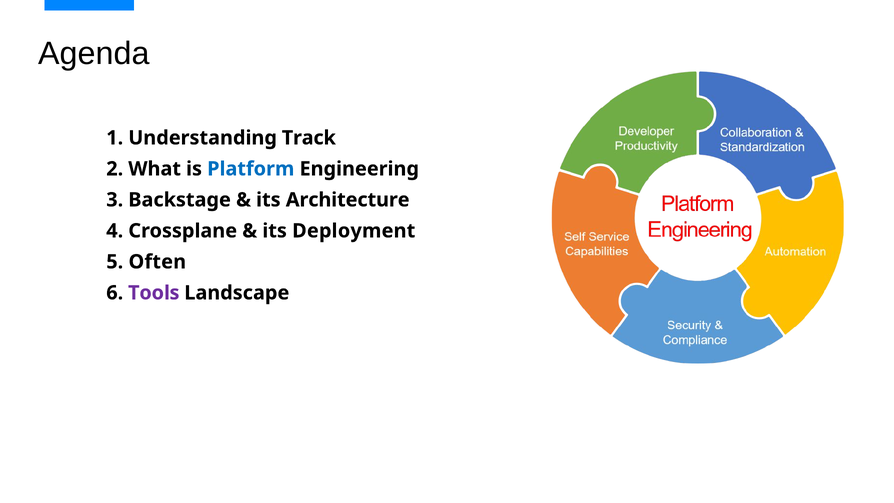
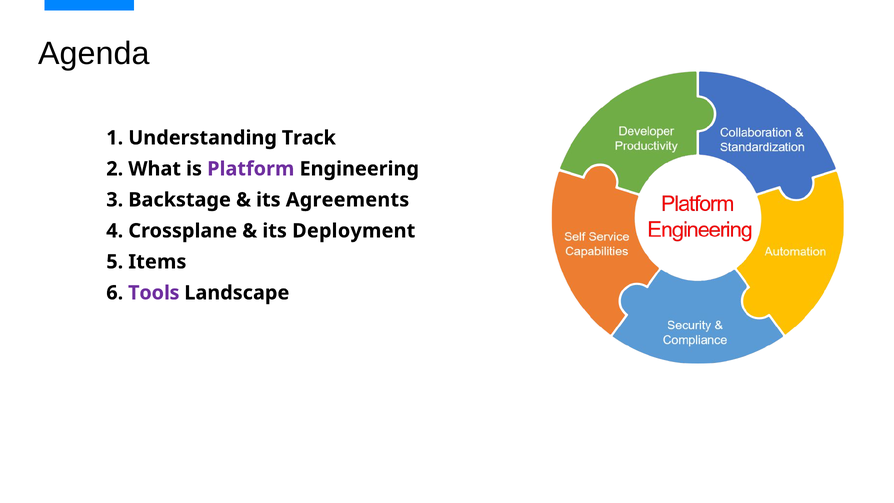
Platform colour: blue -> purple (251, 169)
Architecture: Architecture -> Agreements (348, 200)
Often: Often -> Items (157, 262)
